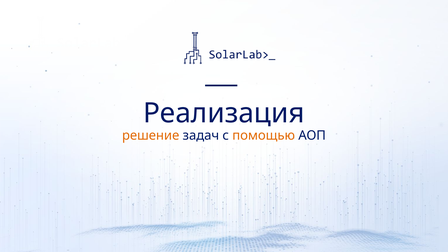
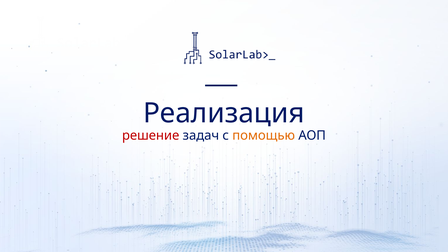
решение colour: orange -> red (151, 135)
